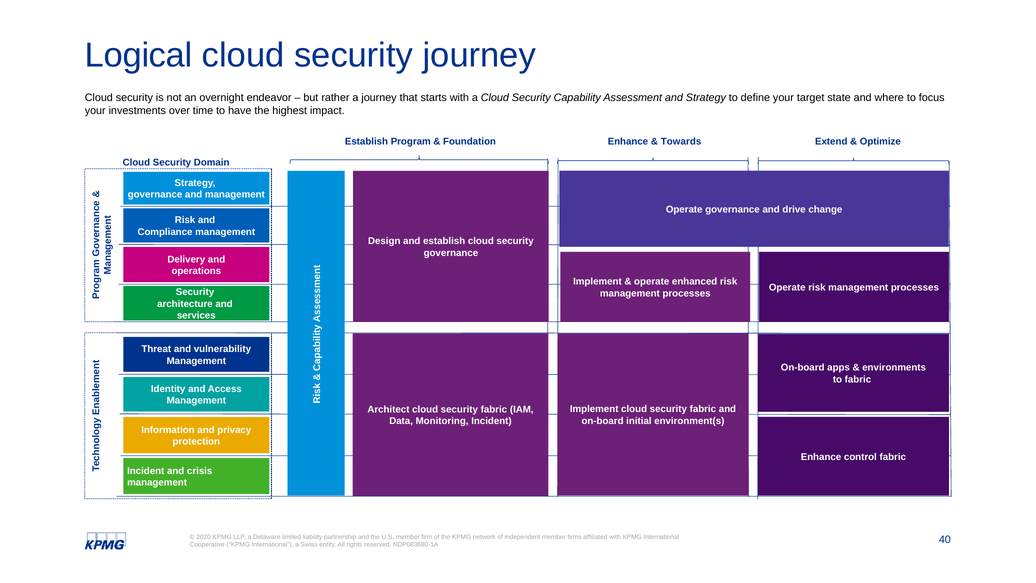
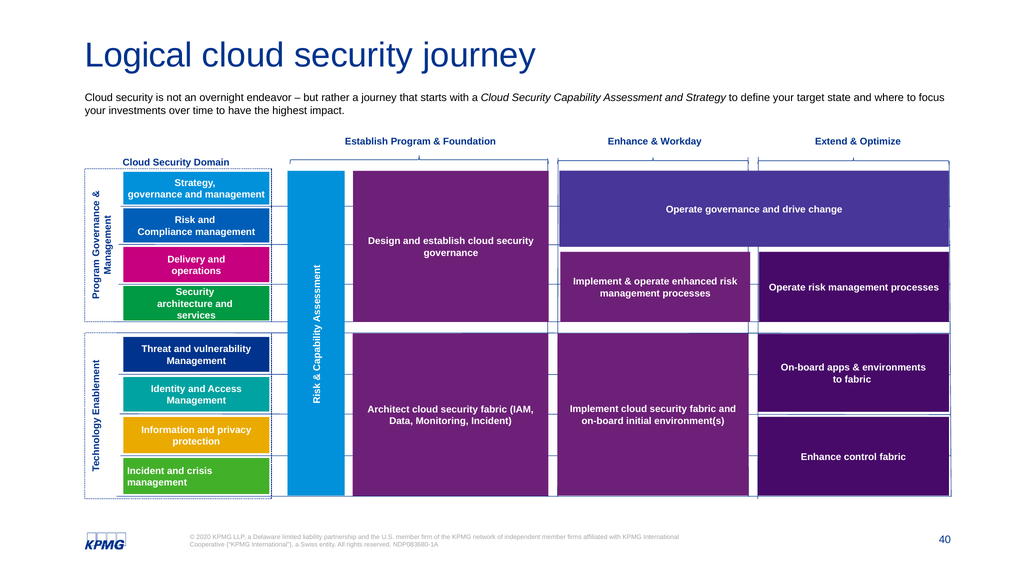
Towards: Towards -> Workday (681, 142)
